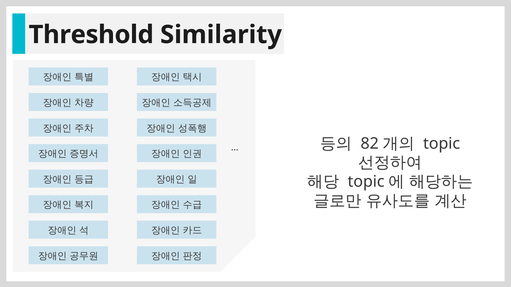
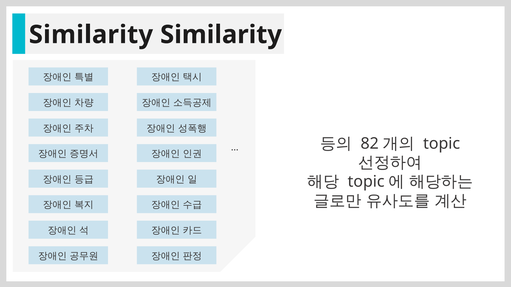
Threshold: Threshold -> Similarity (91, 35)
